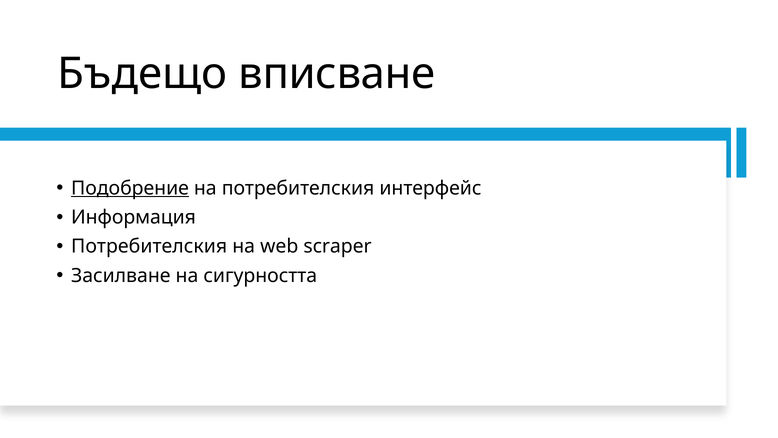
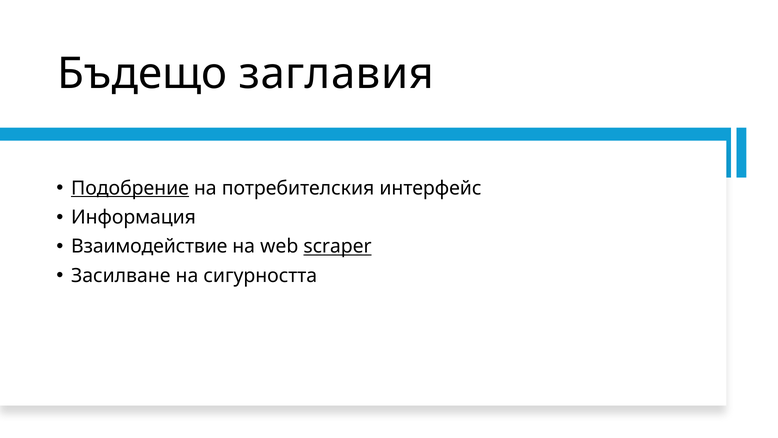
вписване: вписване -> заглавия (336, 74)
Потребителския: Потребителския -> Взаимодействие (149, 246)
scraper underline: none -> present (338, 246)
